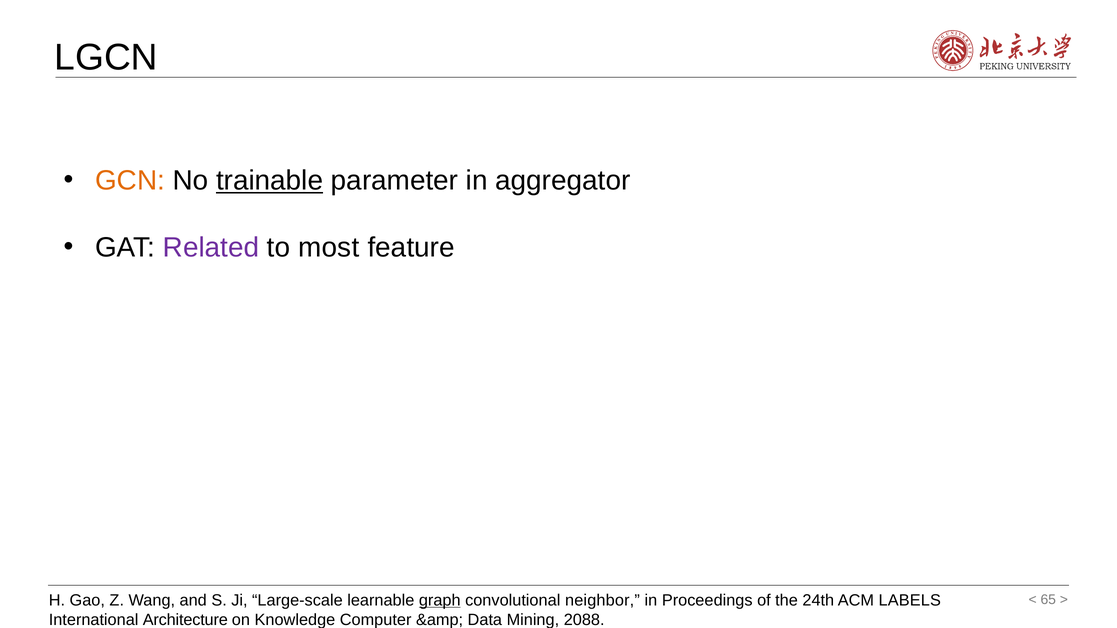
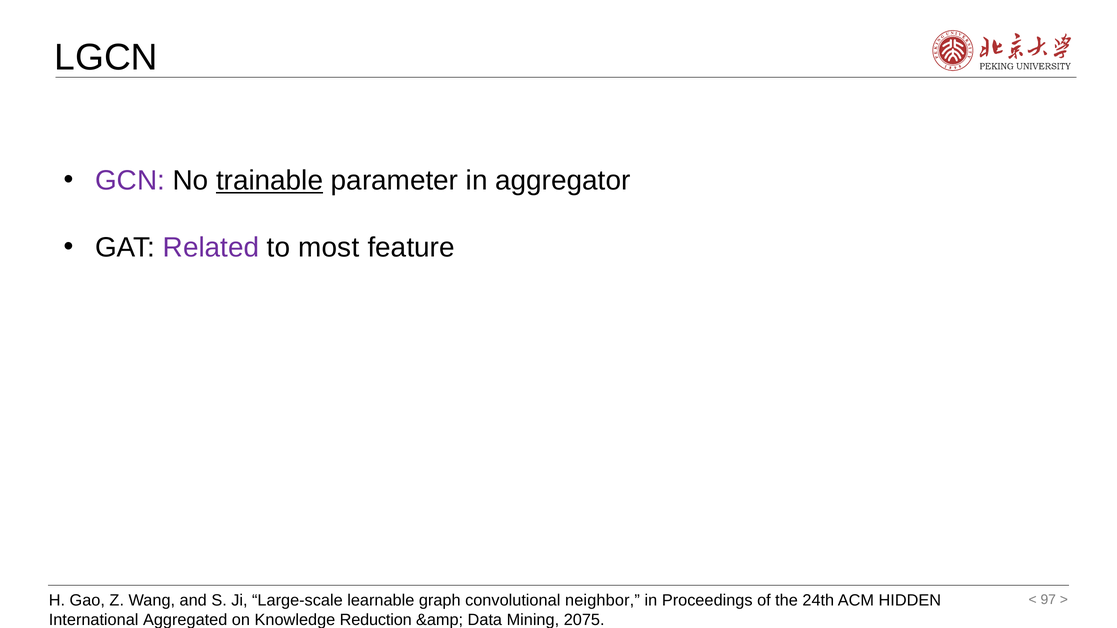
GCN colour: orange -> purple (130, 181)
graph underline: present -> none (440, 601)
LABELS: LABELS -> HIDDEN (910, 601)
65: 65 -> 97 (1048, 600)
Architecture: Architecture -> Aggregated (185, 620)
Computer: Computer -> Reduction (376, 620)
2088: 2088 -> 2075 (584, 620)
